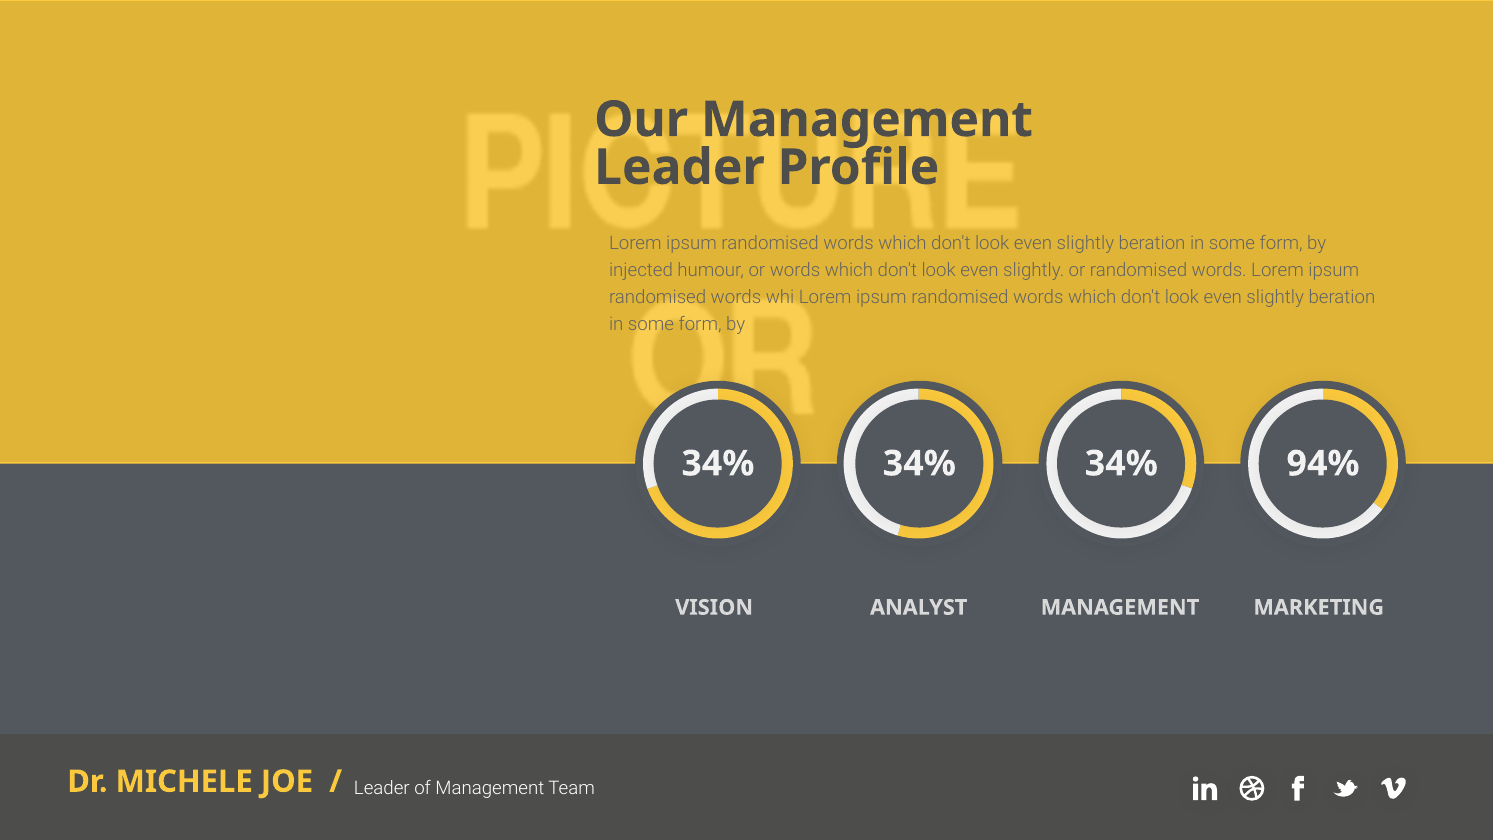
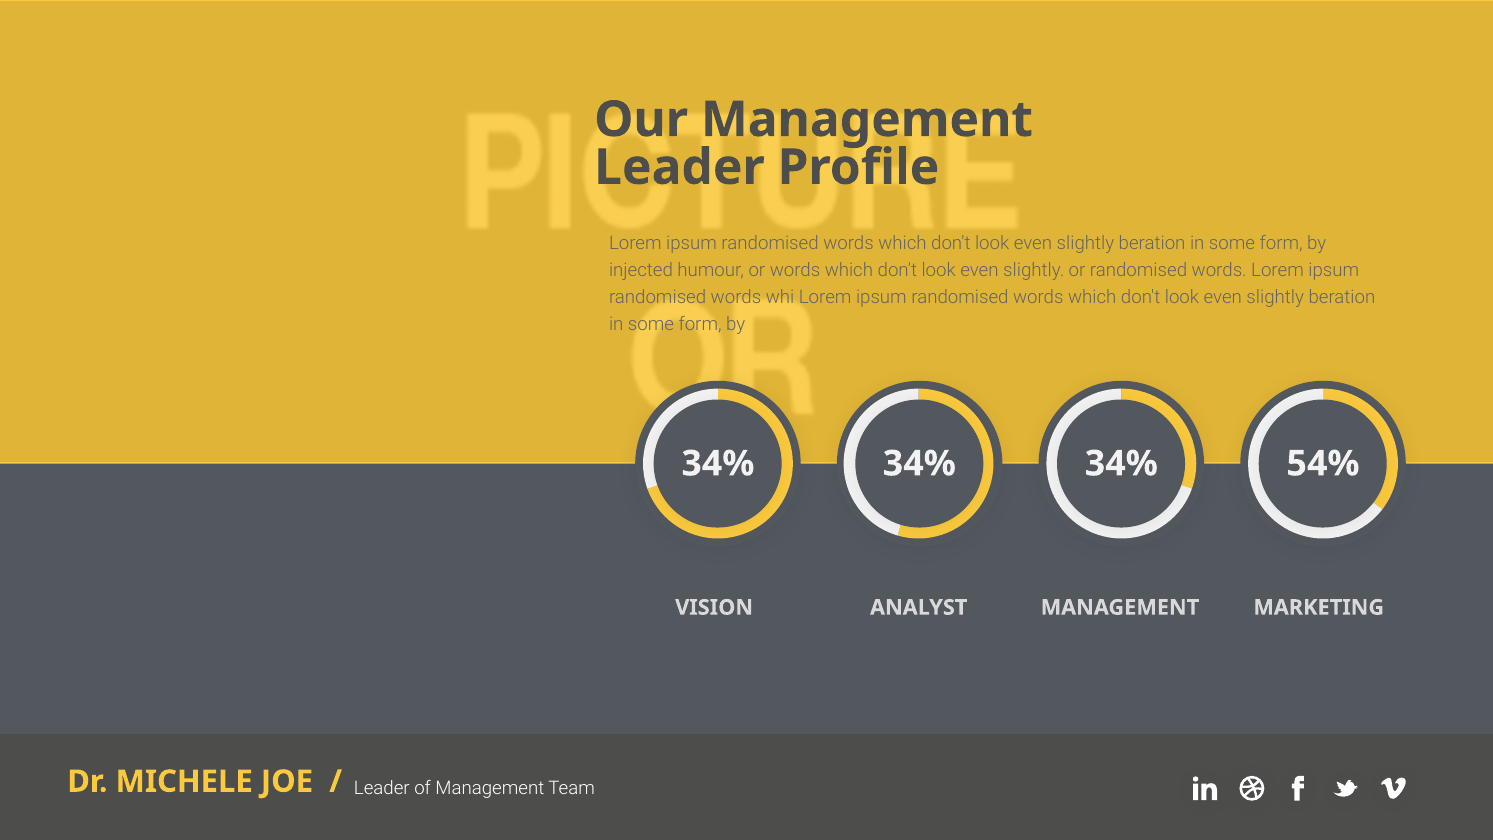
94%: 94% -> 54% (1323, 464)
